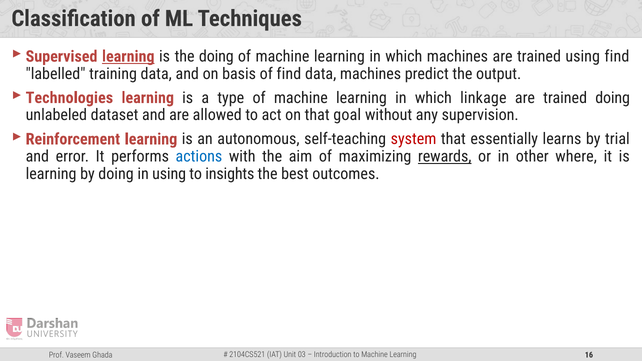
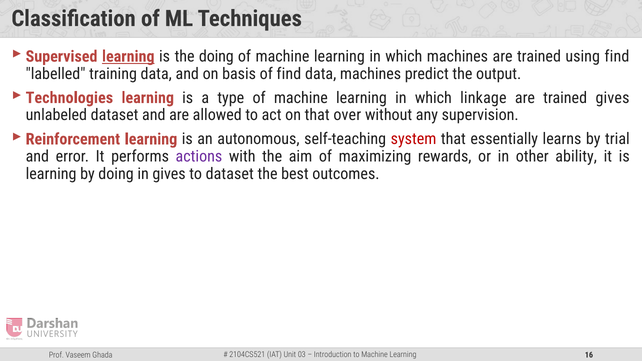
trained doing: doing -> gives (612, 98)
goal: goal -> over (347, 115)
actions colour: blue -> purple (199, 156)
rewards underline: present -> none (445, 156)
where: where -> ability (576, 156)
in using: using -> gives (169, 174)
to insights: insights -> dataset (230, 174)
